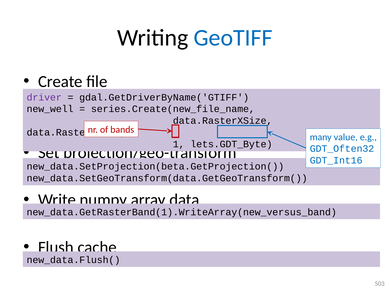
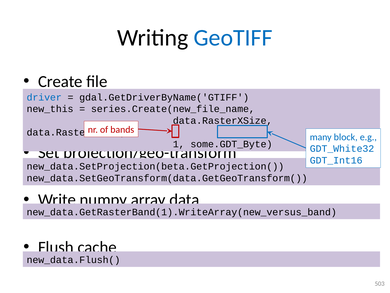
driver colour: purple -> blue (44, 97)
new_well: new_well -> new_this (50, 109)
value: value -> block (346, 137)
lets.GDT_Byte: lets.GDT_Byte -> some.GDT_Byte (231, 144)
GDT_Often32: GDT_Often32 -> GDT_White32 (342, 148)
